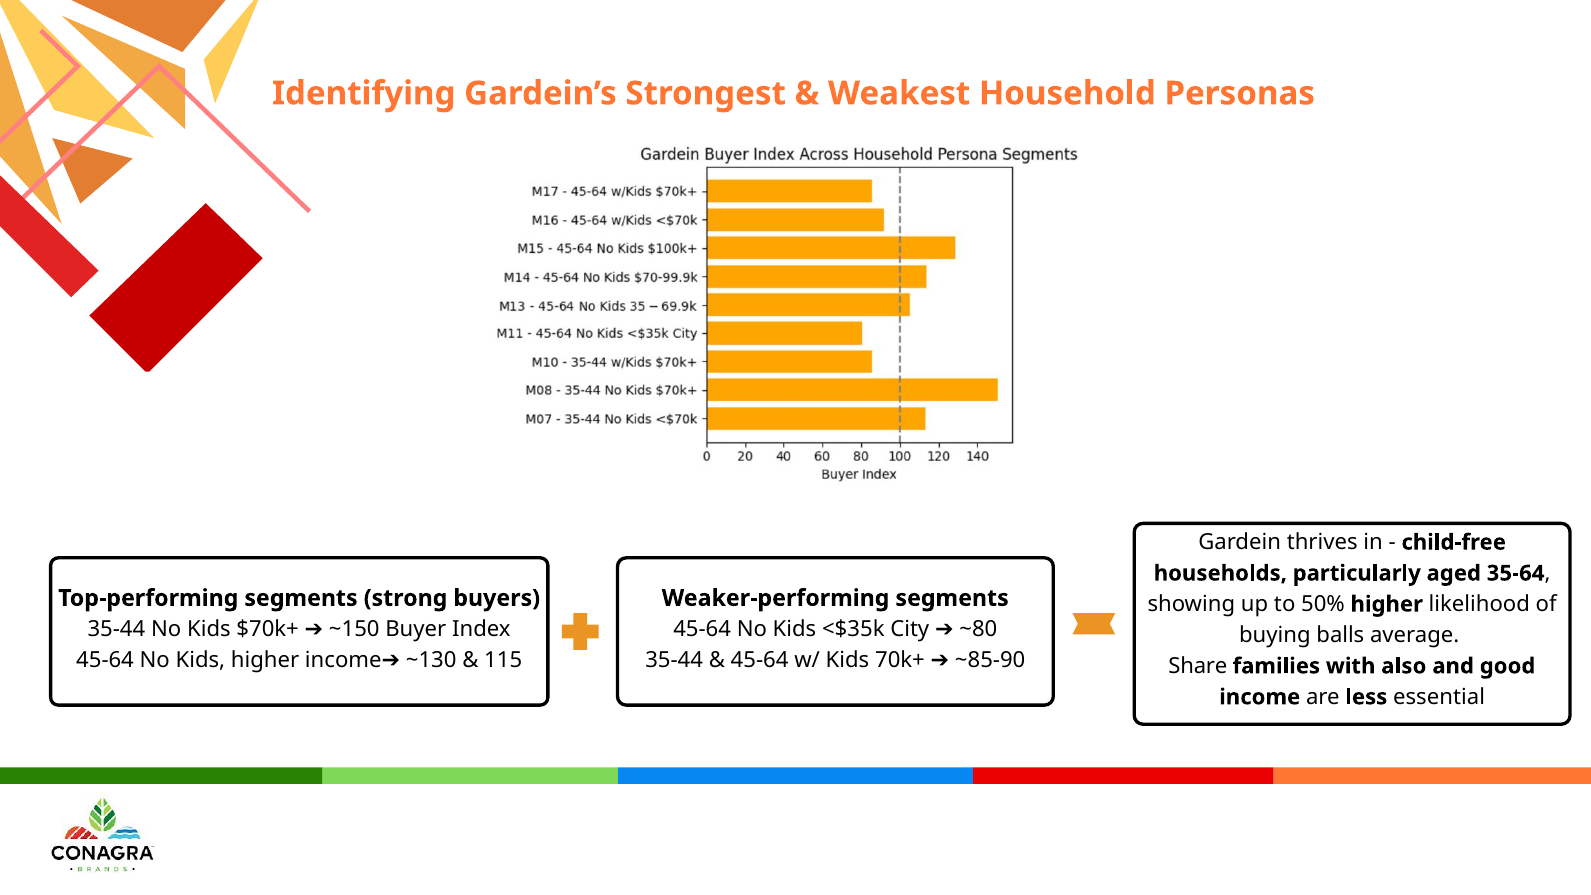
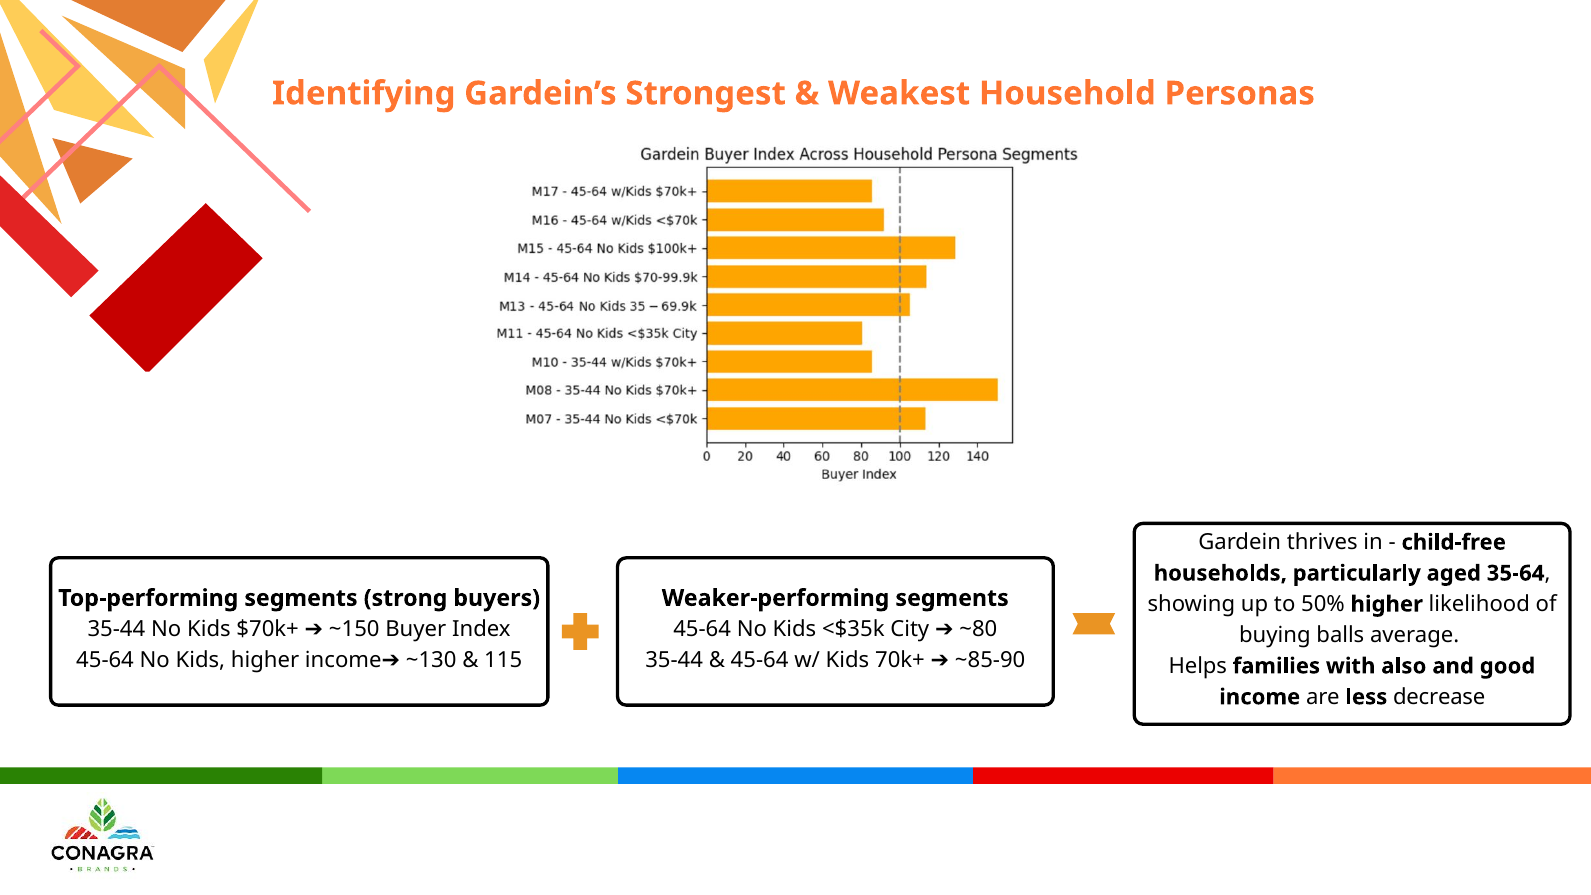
Share: Share -> Helps (1198, 666)
essential: essential -> decrease (1439, 697)
